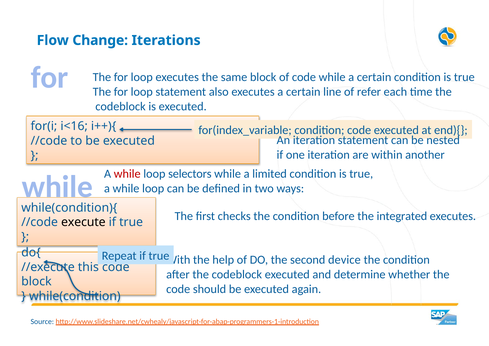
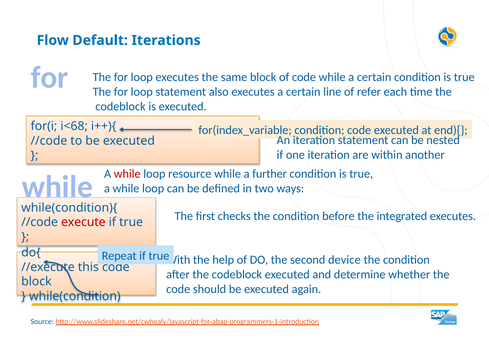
Change: Change -> Default (100, 40)
i<16: i<16 -> i<68 (74, 126)
selectors: selectors -> resource (190, 174)
limited: limited -> further (270, 174)
execute colour: black -> red (83, 222)
